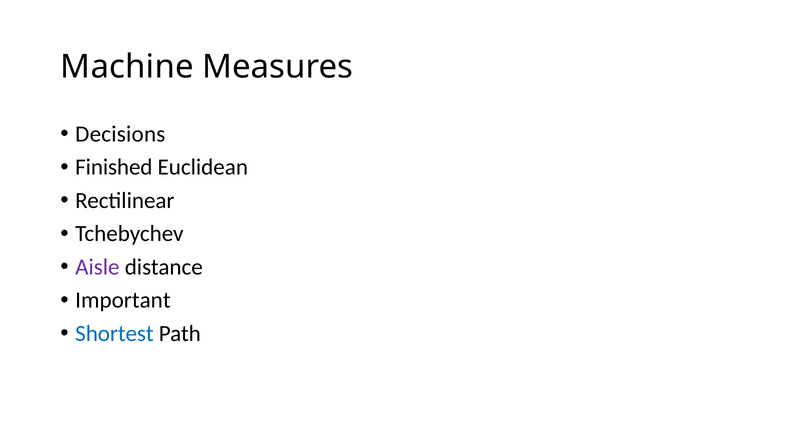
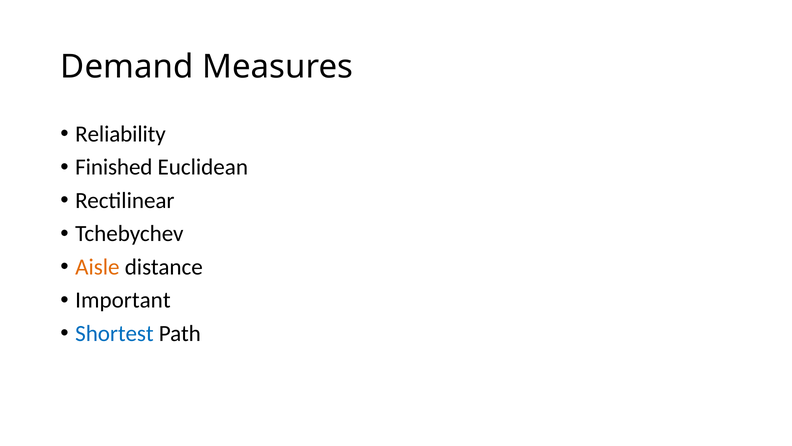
Machine: Machine -> Demand (127, 67)
Decisions: Decisions -> Reliability (120, 134)
Aisle colour: purple -> orange (97, 267)
